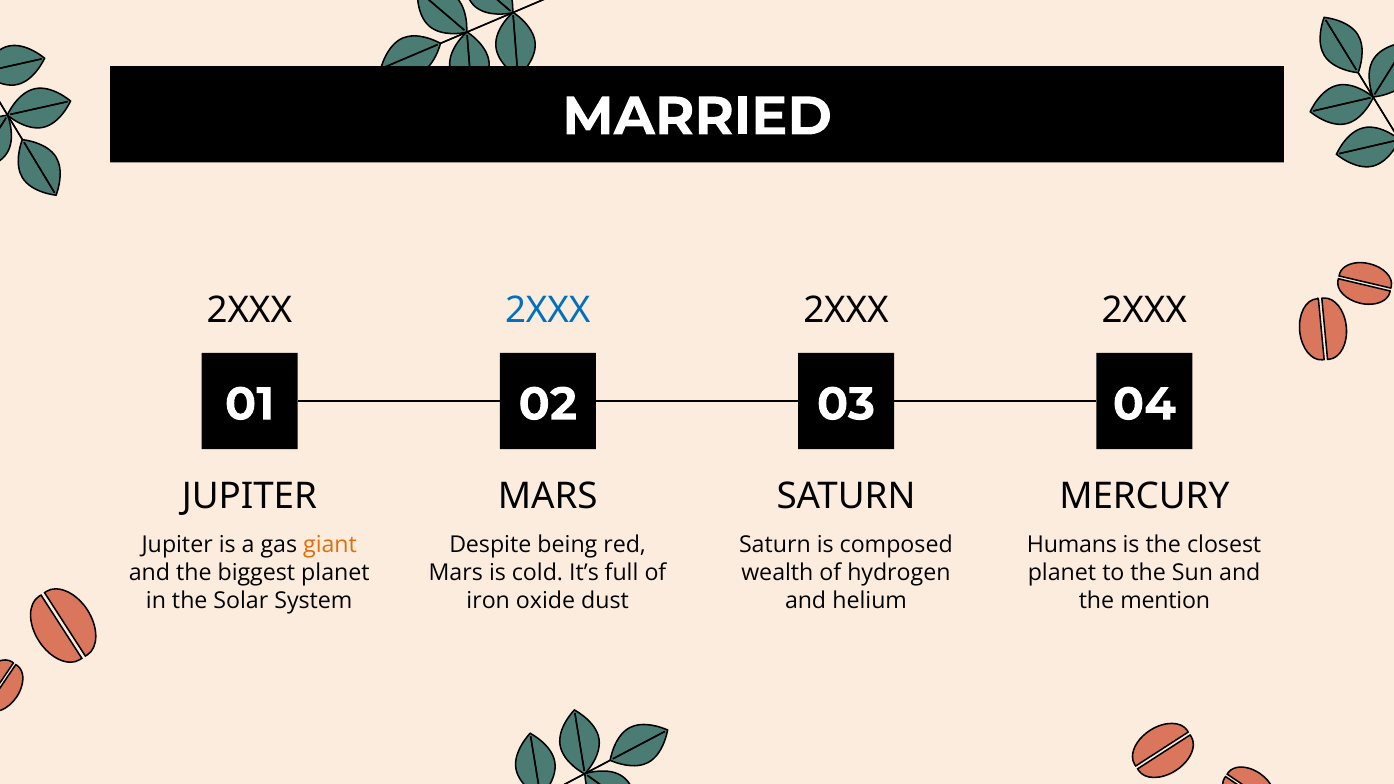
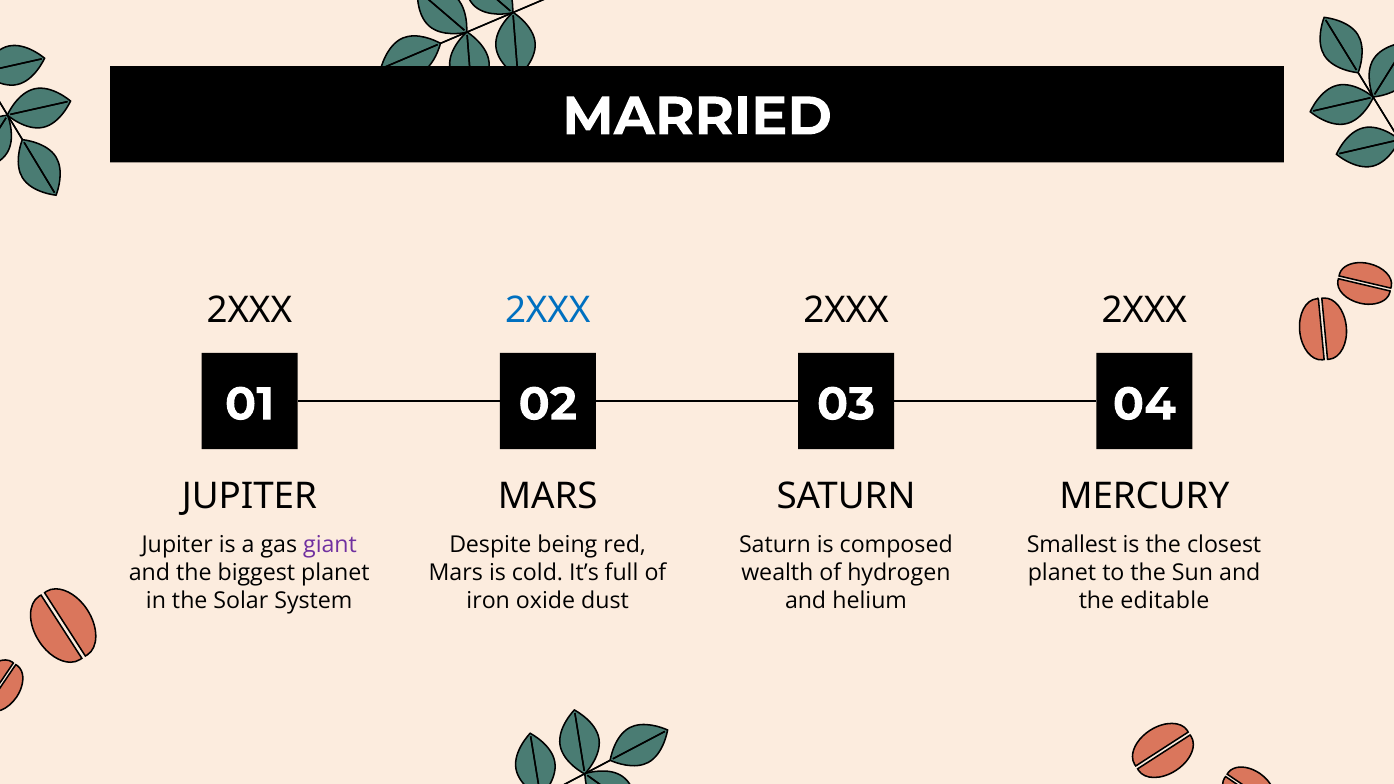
giant colour: orange -> purple (330, 545)
Humans: Humans -> Smallest (1072, 545)
mention: mention -> editable (1165, 601)
